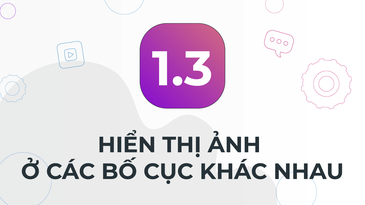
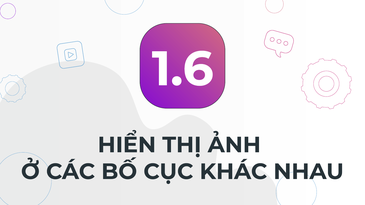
1.3: 1.3 -> 1.6 (183, 69)
